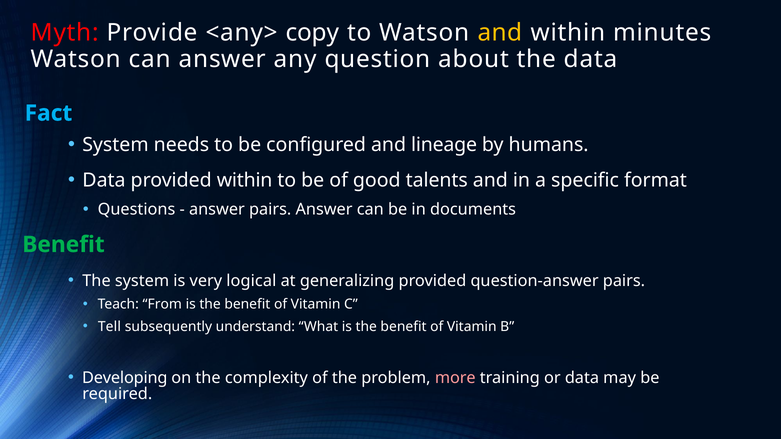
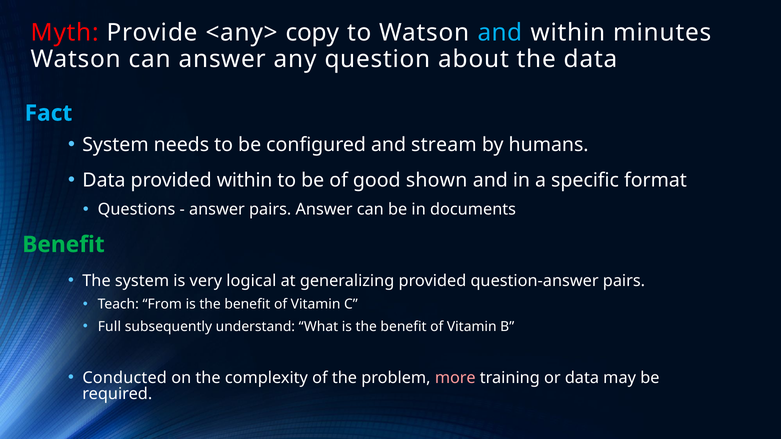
and colour: yellow -> light blue (500, 33)
lineage: lineage -> stream (444, 145)
talents: talents -> shown (437, 180)
Tell: Tell -> Full (109, 327)
Developing: Developing -> Conducted (125, 378)
